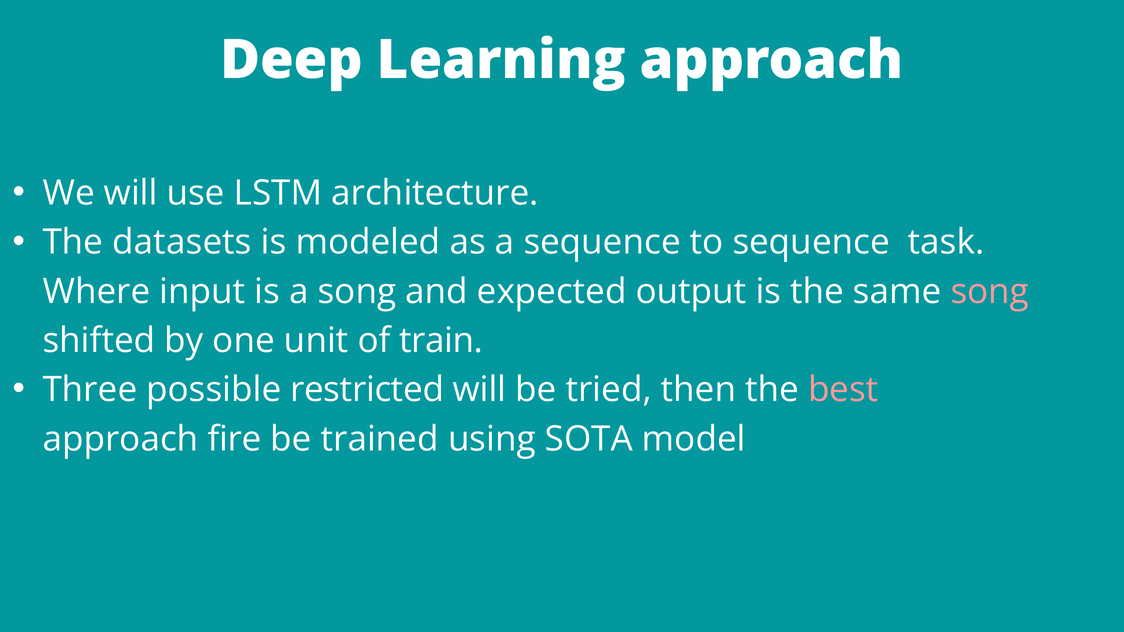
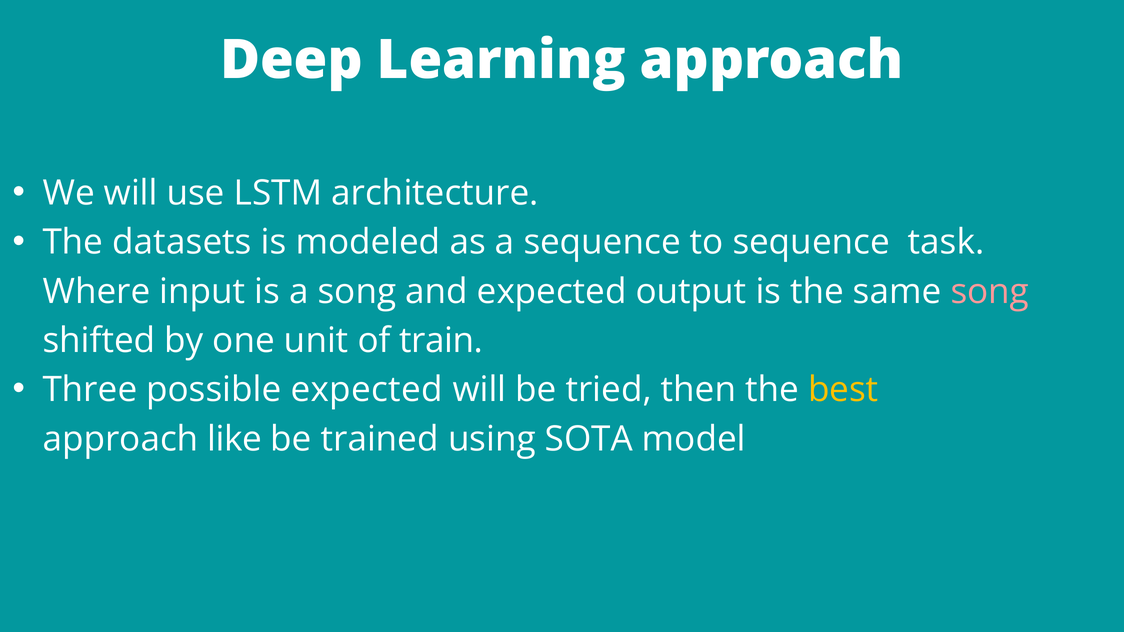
possible restricted: restricted -> expected (367, 390)
best colour: pink -> yellow (843, 390)
fire: fire -> like (235, 439)
